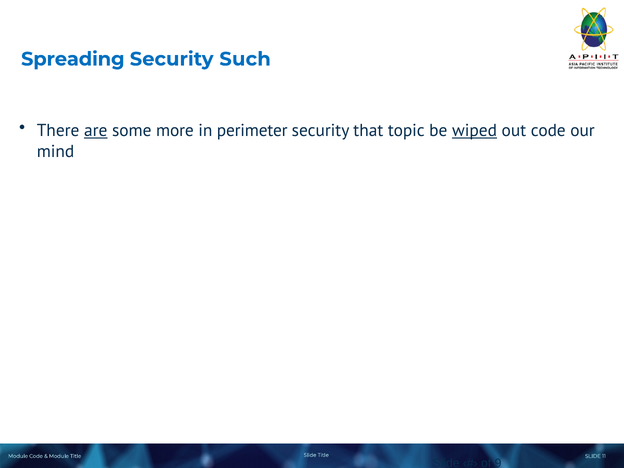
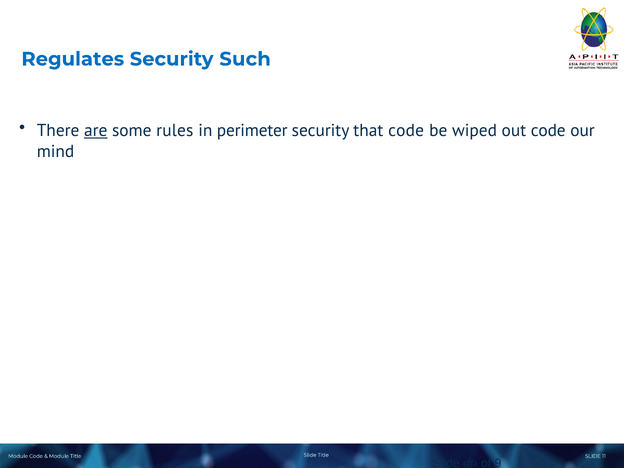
Spreading: Spreading -> Regulates (73, 59)
more: more -> rules (175, 131)
that topic: topic -> code (406, 131)
wiped underline: present -> none (475, 131)
